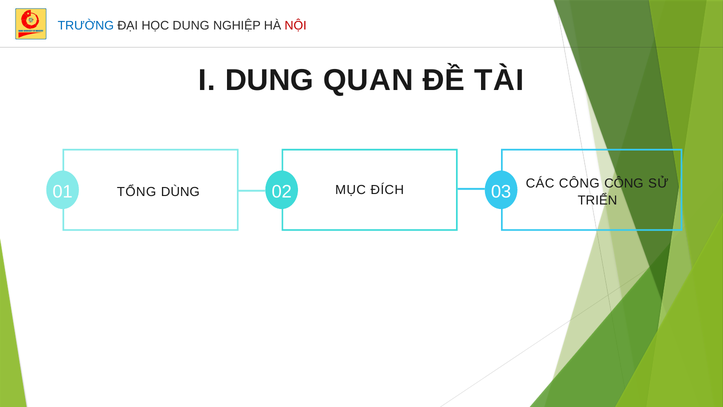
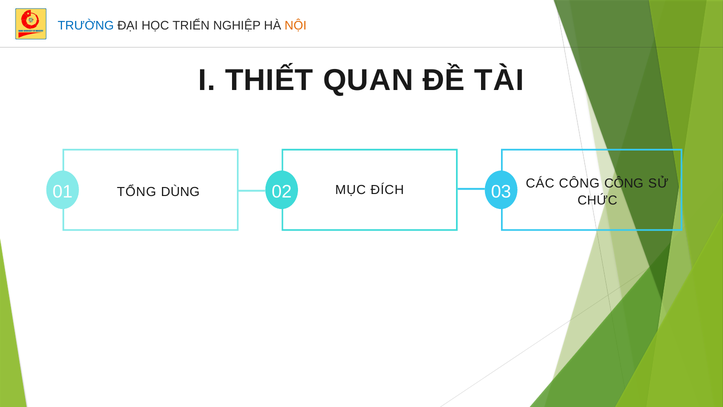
HỌC DUNG: DUNG -> TRIỂN (191, 26)
NỘI colour: red -> orange (296, 26)
I DUNG: DUNG -> THIẾT (269, 80)
TRIỂN: TRIỂN -> CHỨC (597, 200)
